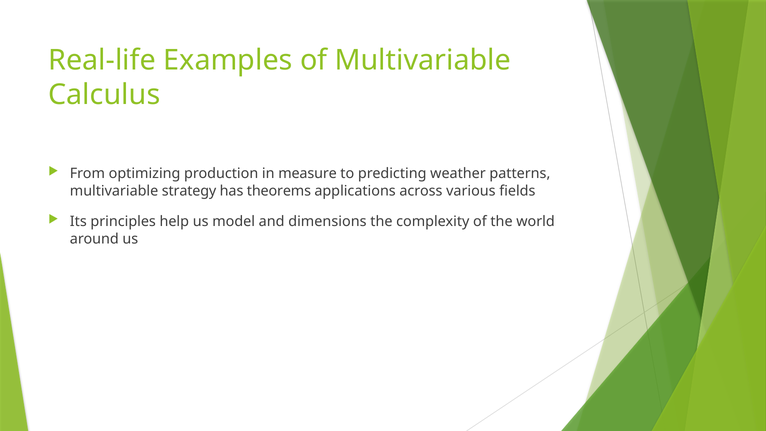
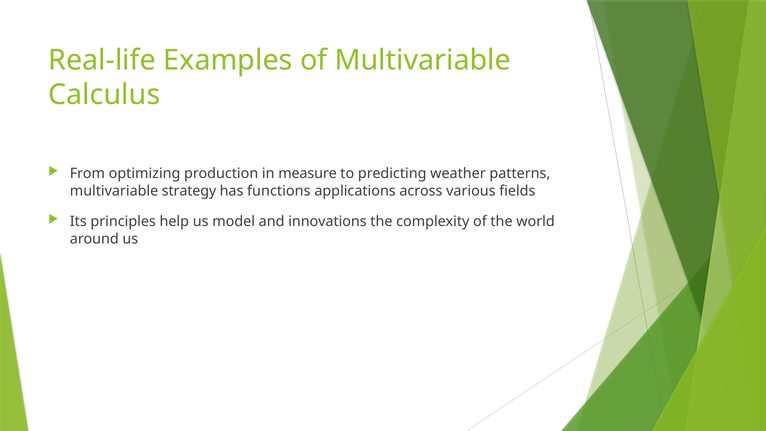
theorems: theorems -> functions (279, 191)
dimensions: dimensions -> innovations (327, 222)
